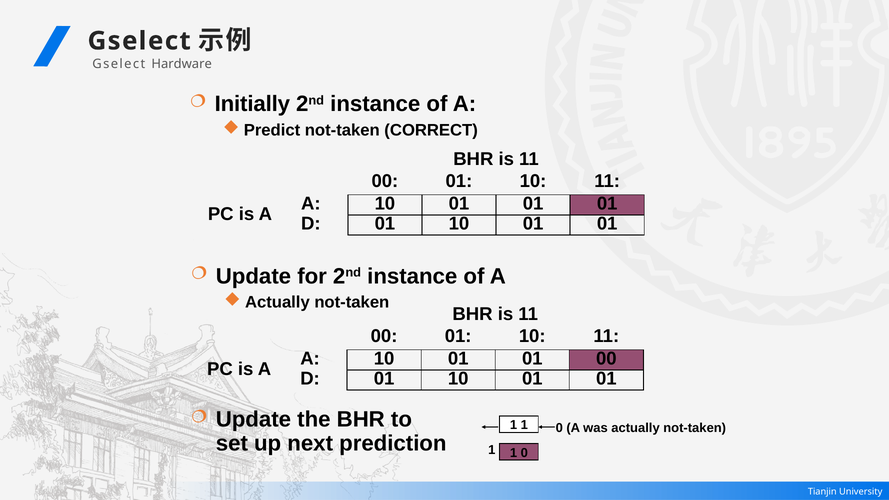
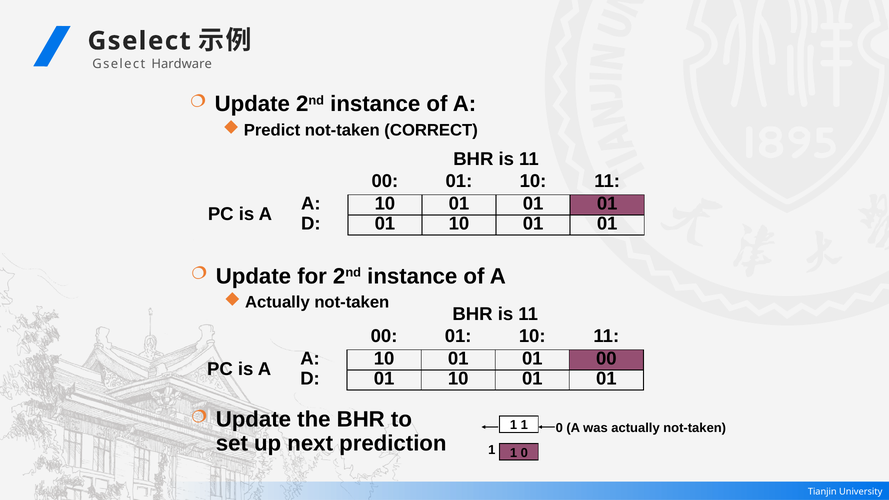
Initially: Initially -> Update (252, 104)
